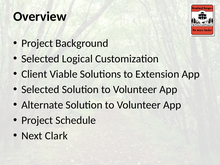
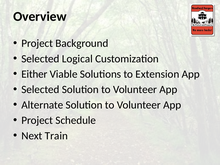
Client: Client -> Either (34, 74)
Clark: Clark -> Train (56, 136)
